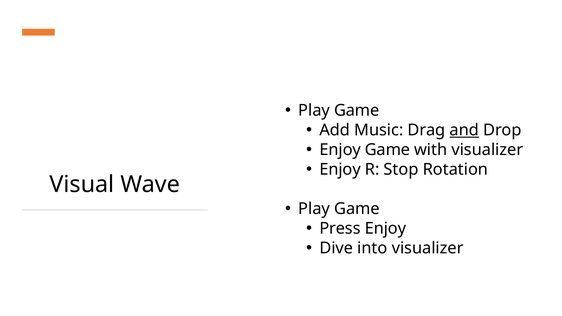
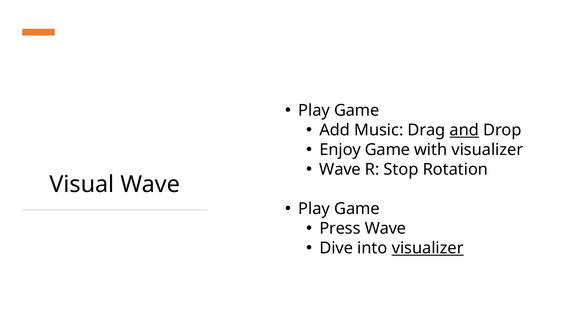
Enjoy: Enjoy -> Wave (340, 170)
Press Enjoy: Enjoy -> Wave (385, 229)
visualizer underline: none -> present (428, 248)
